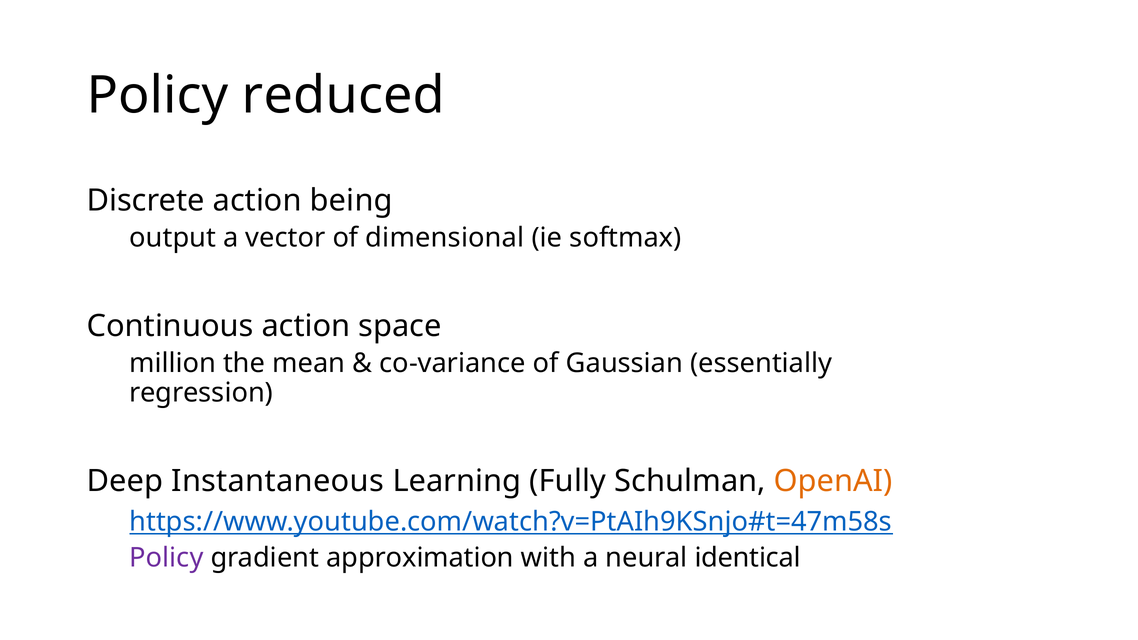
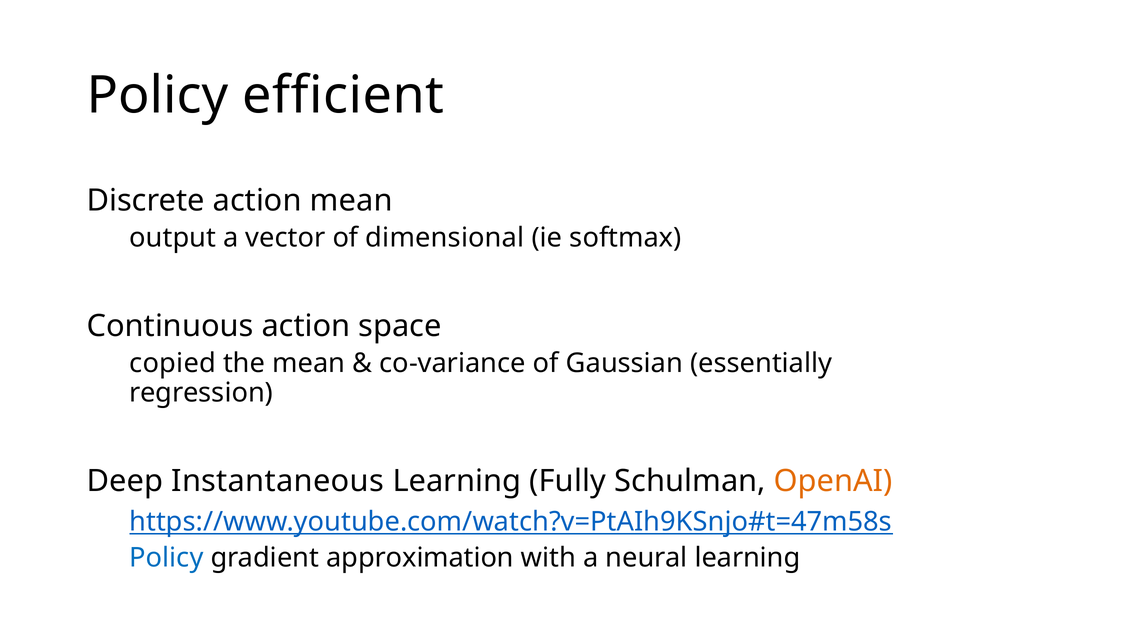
reduced: reduced -> efficient (343, 96)
action being: being -> mean (351, 200)
million: million -> copied (173, 363)
Policy colour: purple -> blue (166, 558)
neural identical: identical -> learning (748, 558)
